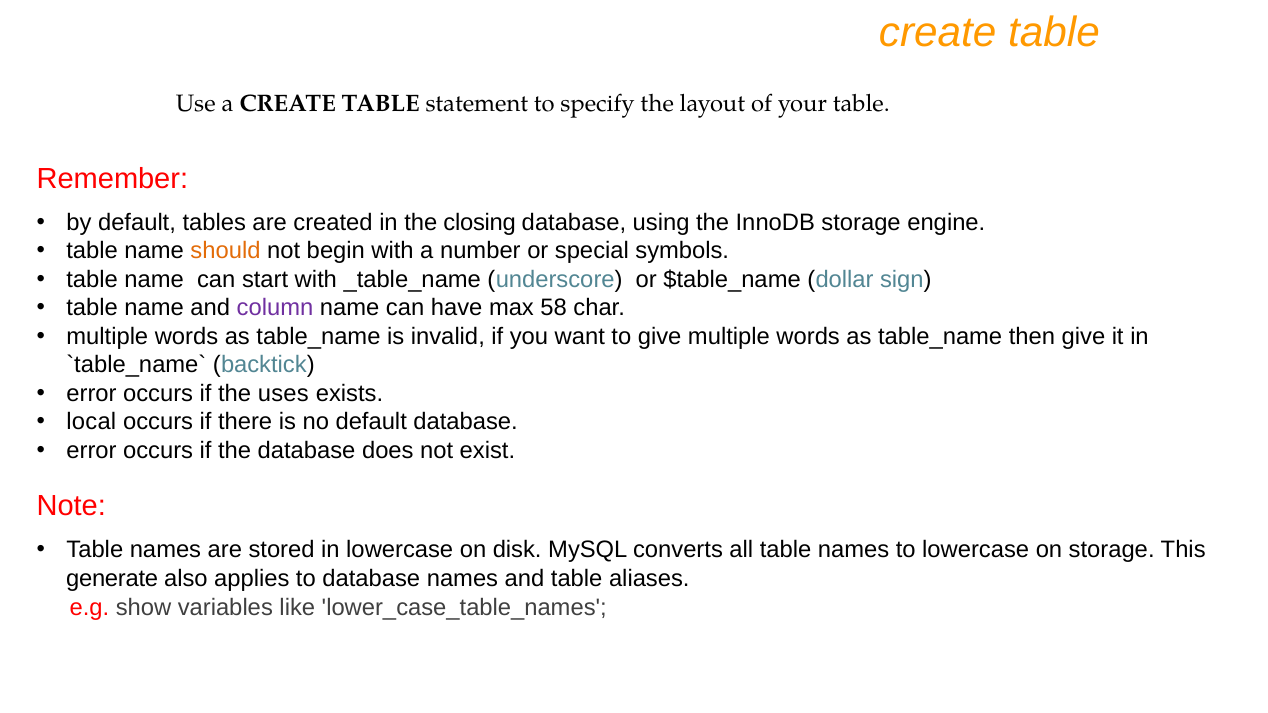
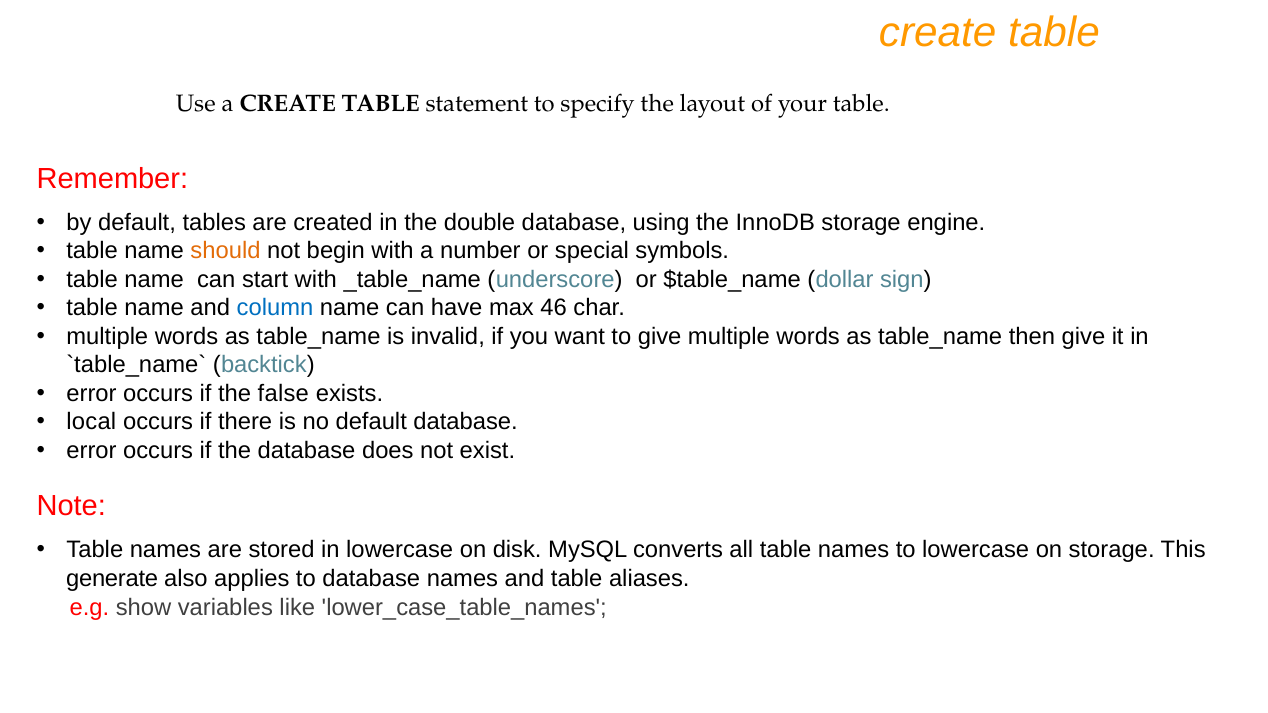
closing: closing -> double (480, 223)
column colour: purple -> blue (275, 308)
58: 58 -> 46 (554, 308)
uses: uses -> false (283, 394)
